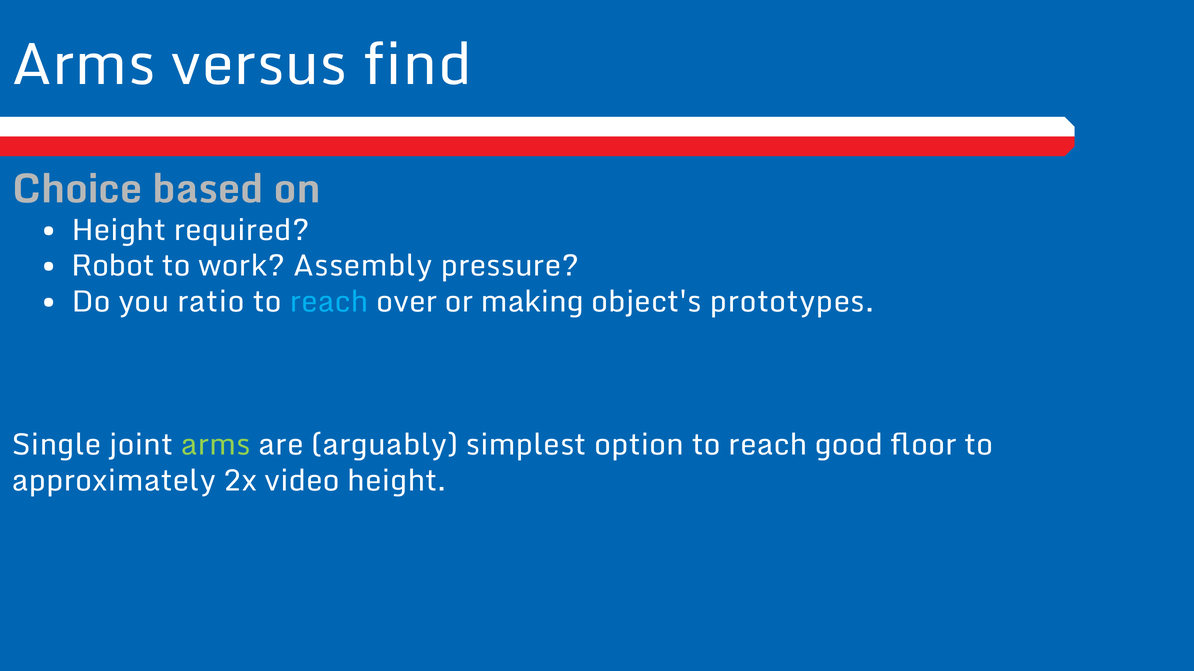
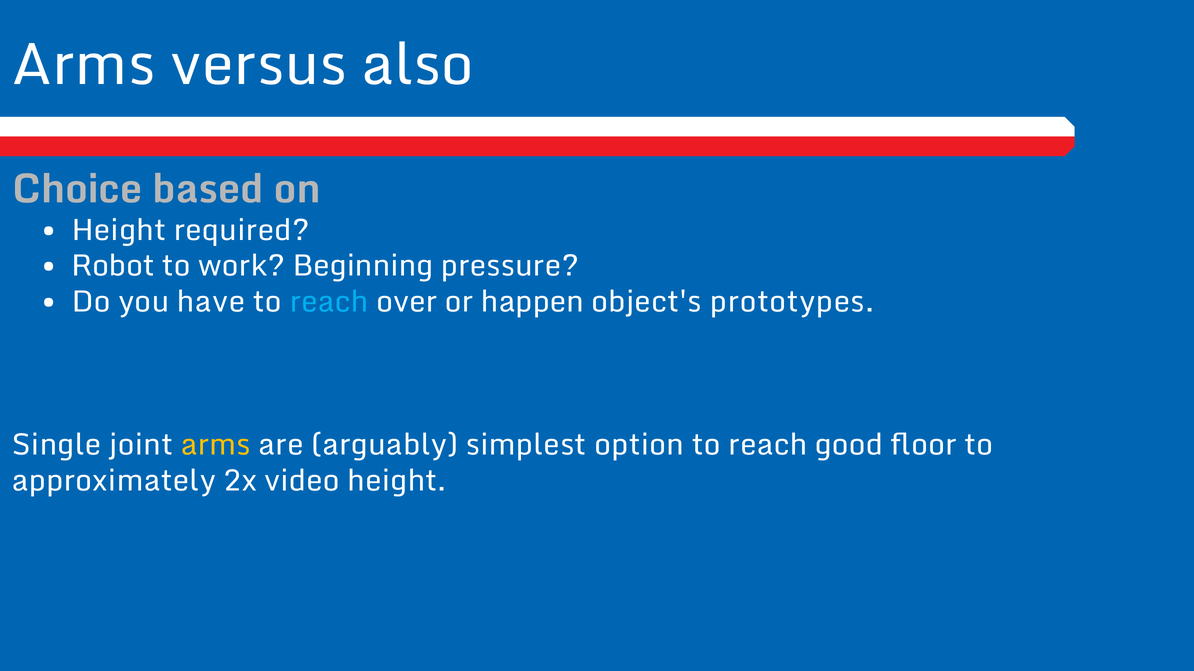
find: find -> also (418, 65)
Assembly: Assembly -> Beginning (363, 266)
ratio: ratio -> have (211, 302)
making: making -> happen (532, 302)
arms colour: light green -> yellow (216, 445)
